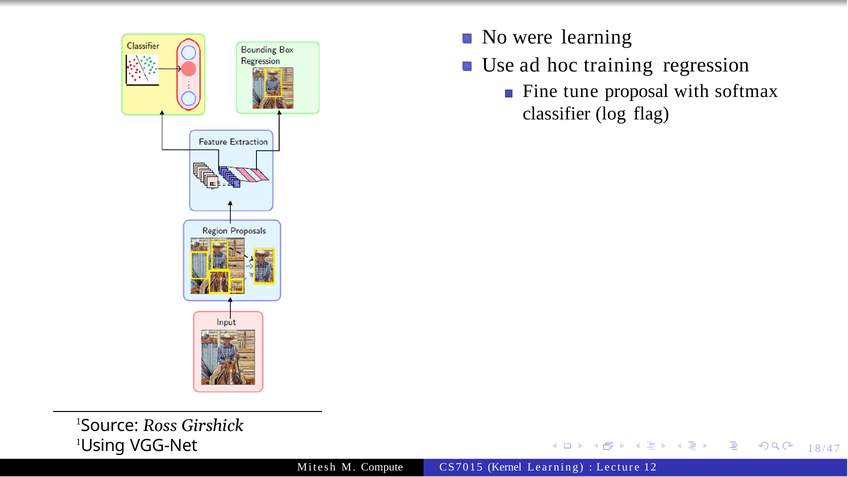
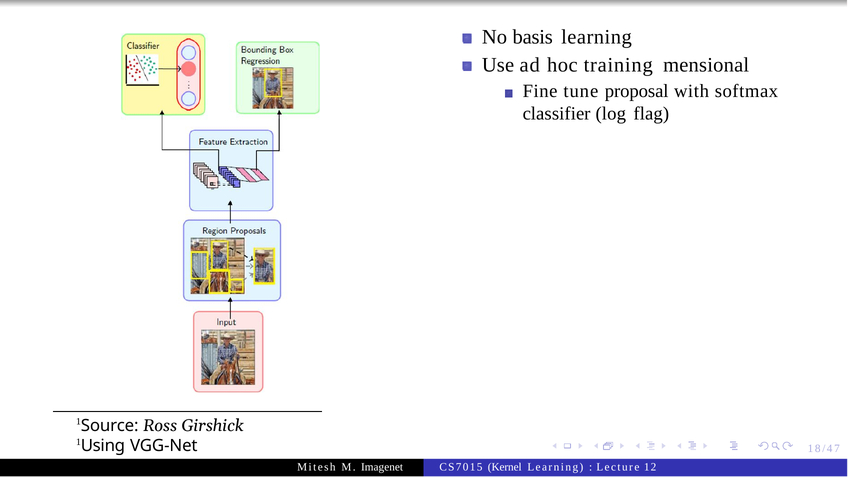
were: were -> basis (533, 37)
regression: regression -> mensional (706, 65)
Compute: Compute -> Imagenet (382, 467)
